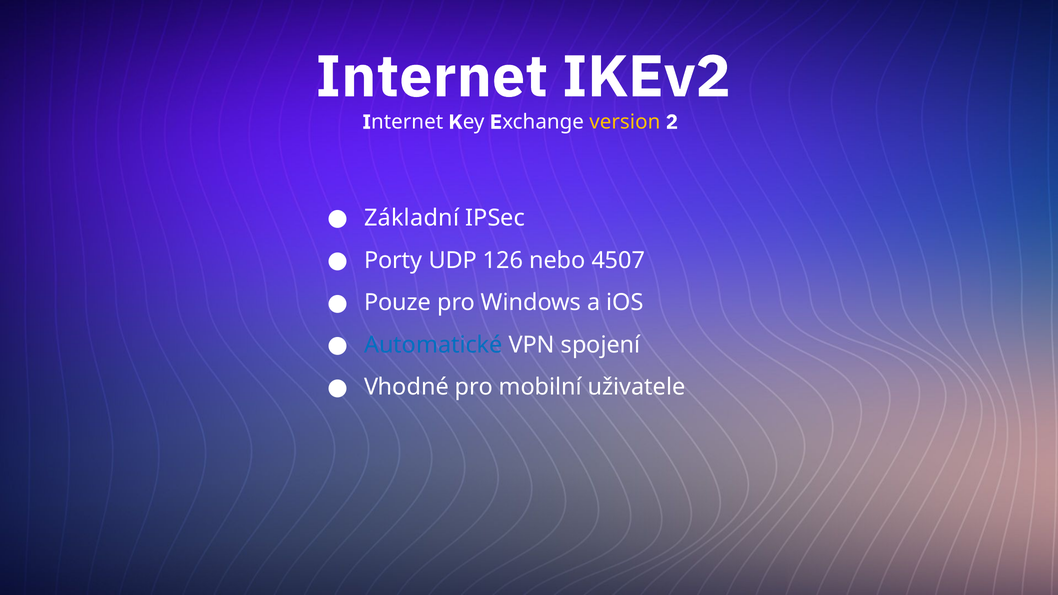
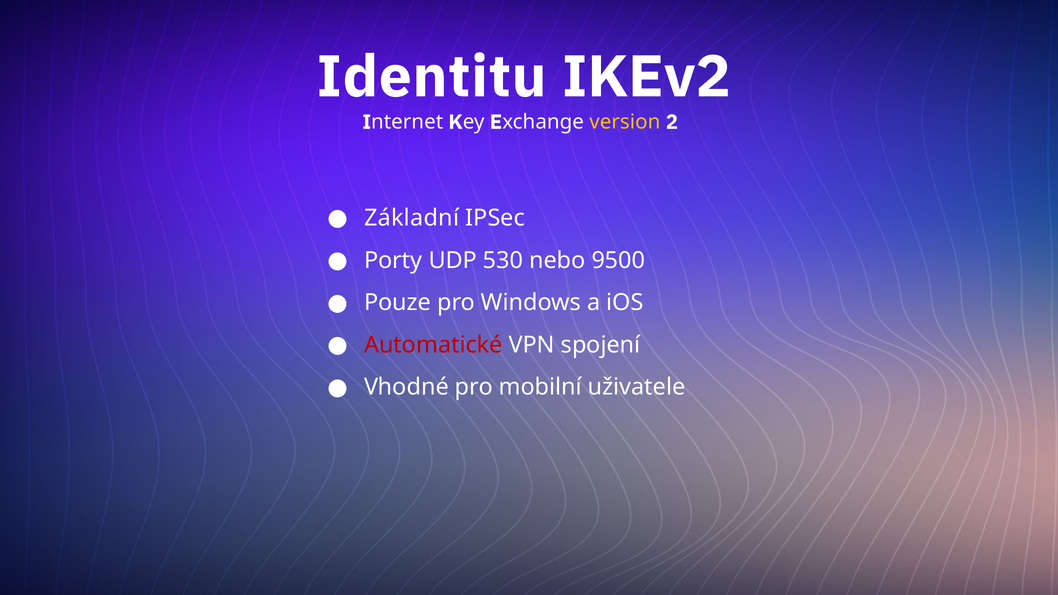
Internet: Internet -> Identitu (432, 77)
126: 126 -> 530 (503, 260)
4507: 4507 -> 9500 (618, 260)
Automatické colour: blue -> red (433, 345)
